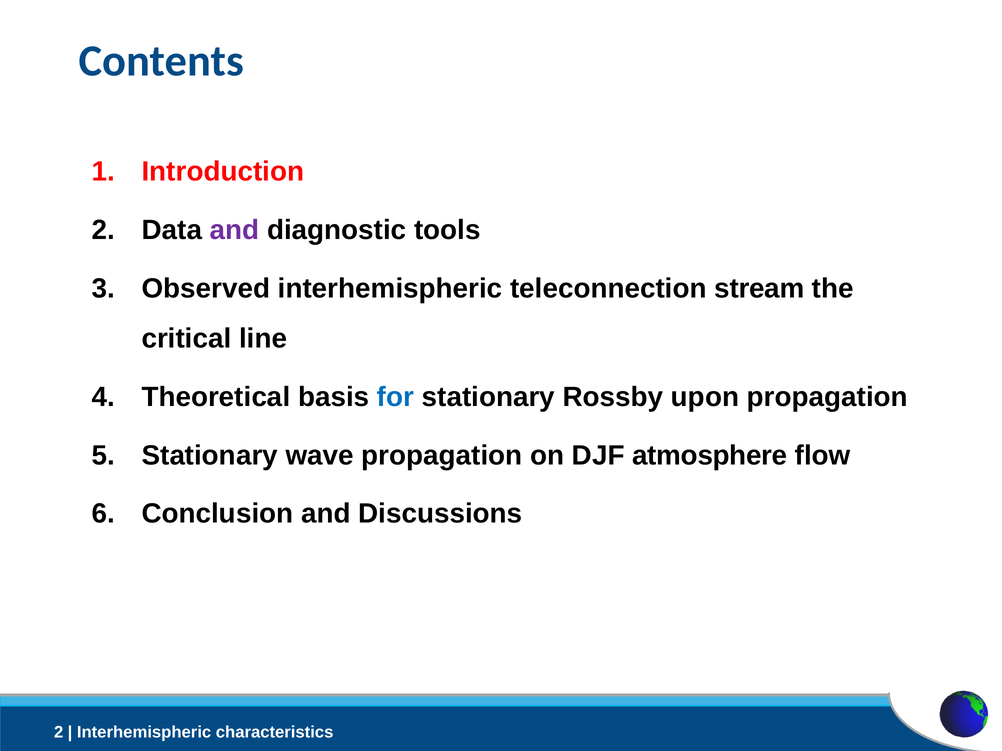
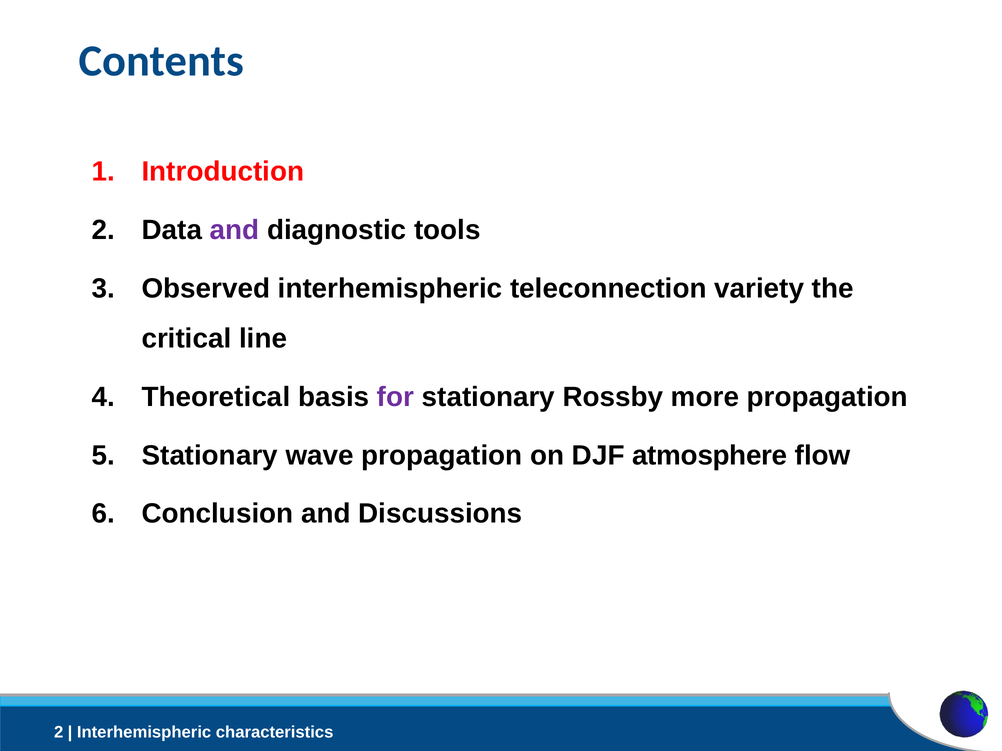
stream: stream -> variety (759, 289)
for colour: blue -> purple (395, 397)
upon: upon -> more (705, 397)
